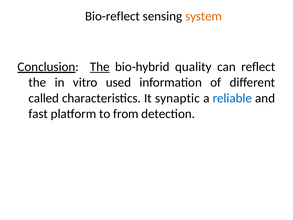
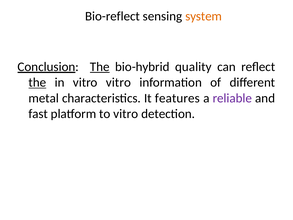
the underline: none -> present (37, 82)
vitro used: used -> vitro (118, 82)
called: called -> metal (44, 98)
synaptic: synaptic -> features (177, 98)
reliable colour: blue -> purple (232, 98)
to from: from -> vitro (126, 114)
